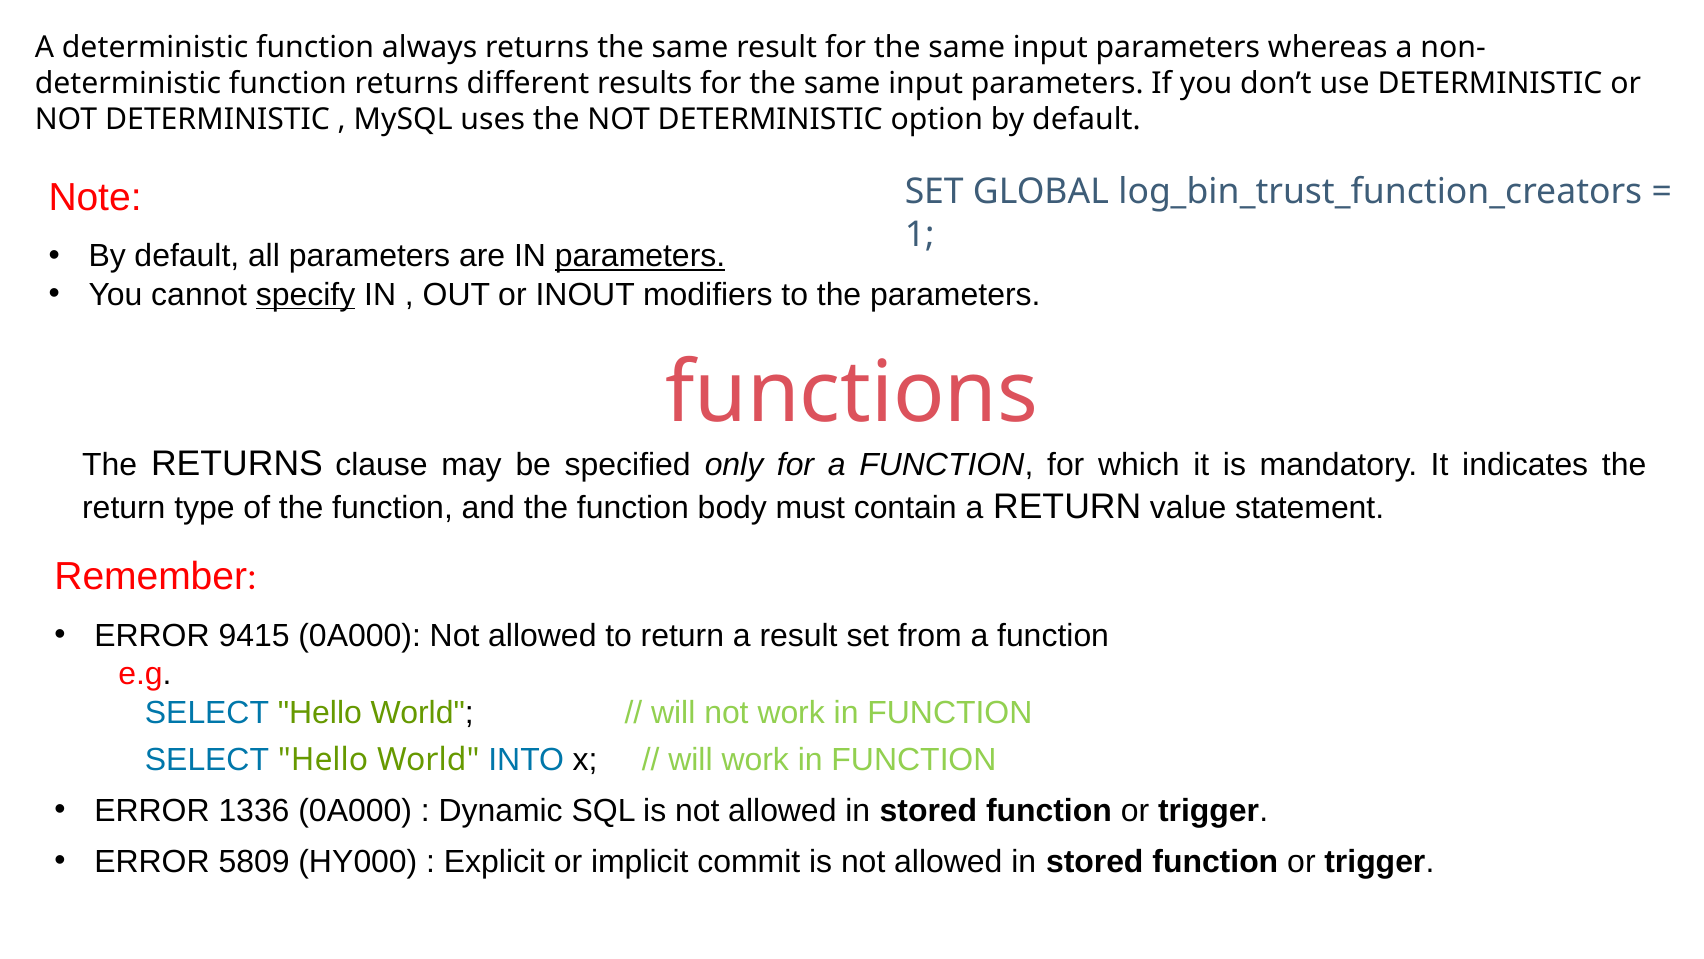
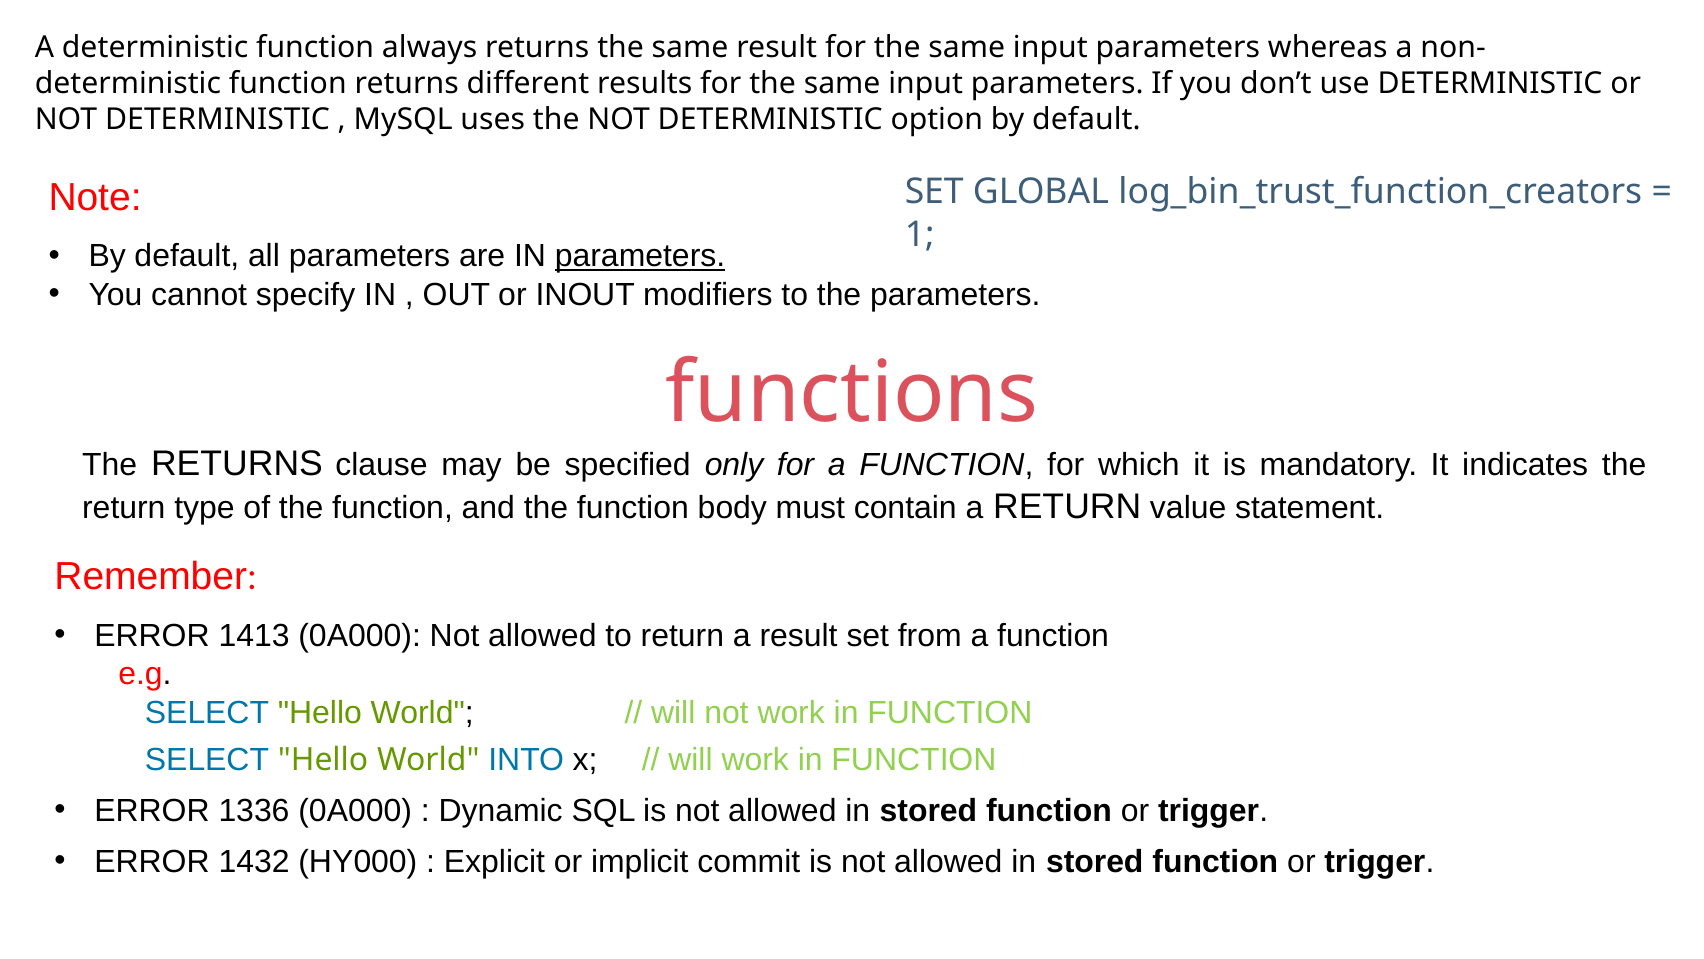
specify underline: present -> none (306, 295)
9415: 9415 -> 1413 (254, 636)
5809: 5809 -> 1432 (254, 862)
